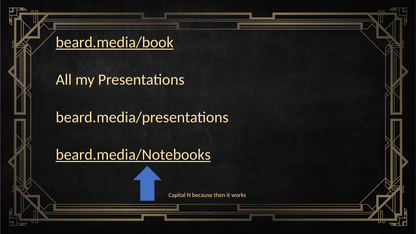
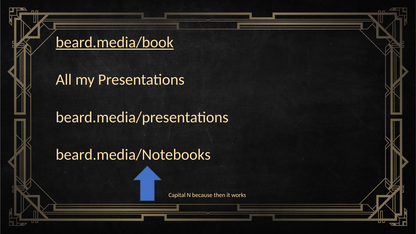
beard.media/Notebooks underline: present -> none (133, 155)
